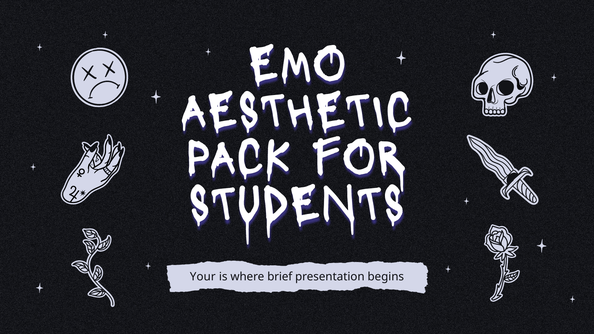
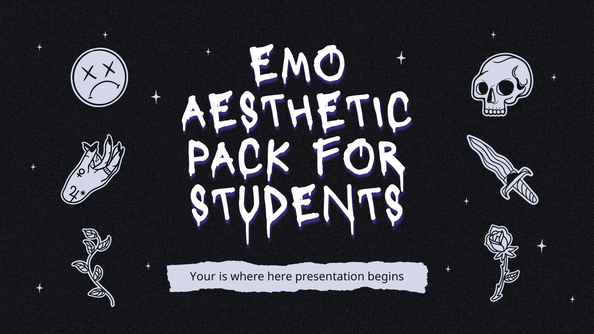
brief: brief -> here (280, 277)
